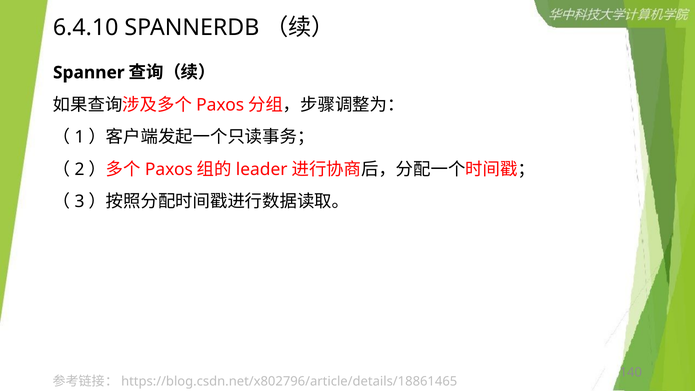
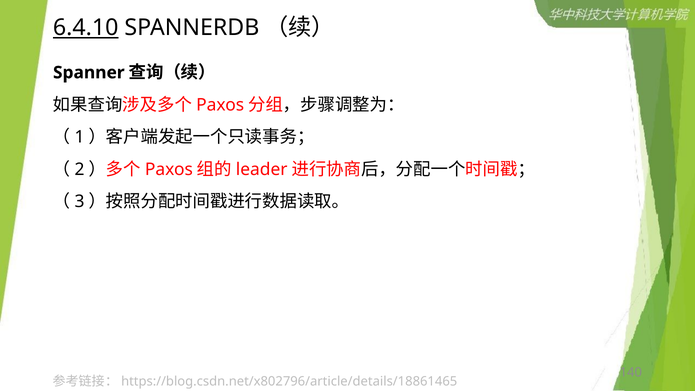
6.4.10 underline: none -> present (86, 28)
